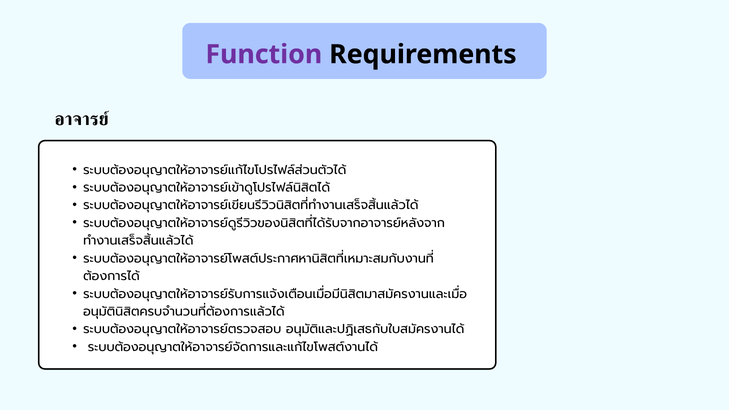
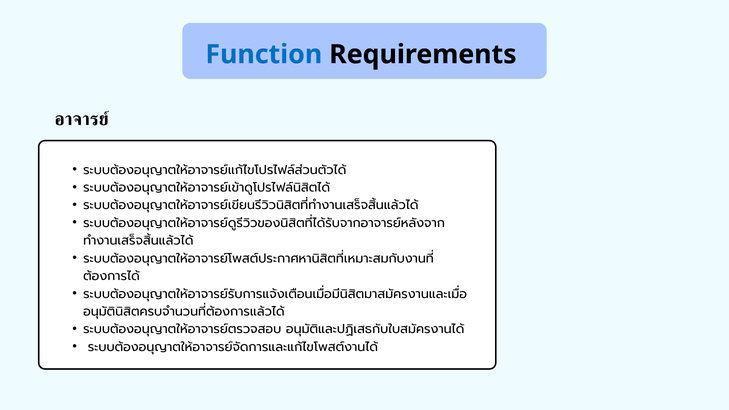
Function colour: purple -> blue (264, 54)
